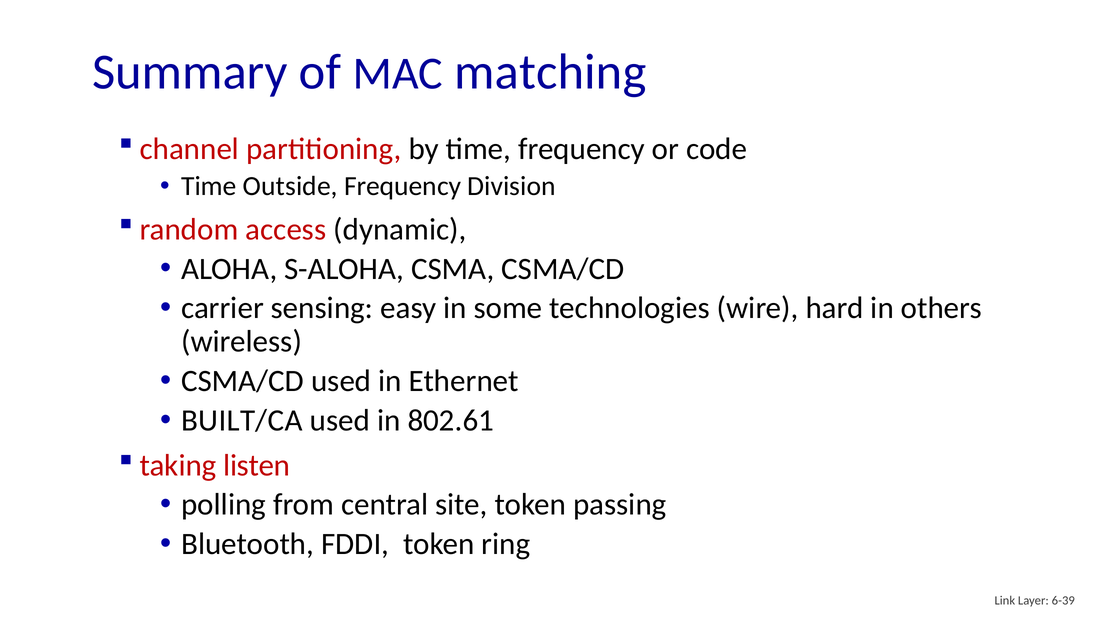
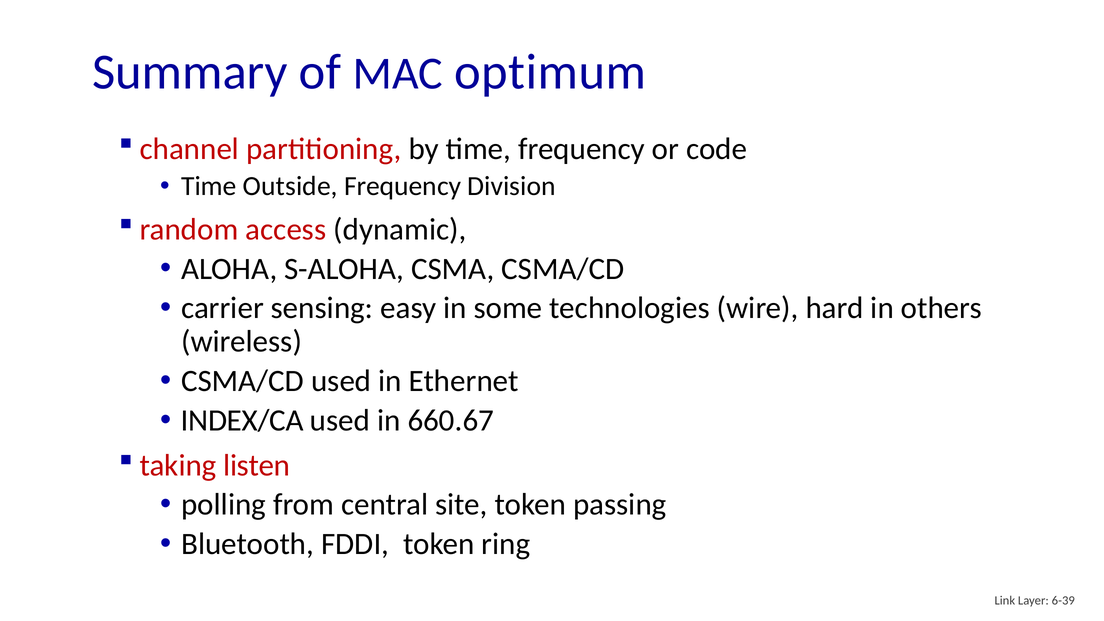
matching: matching -> optimum (550, 72)
BUILT/CA: BUILT/CA -> INDEX/CA (242, 420)
802.61: 802.61 -> 660.67 (451, 420)
